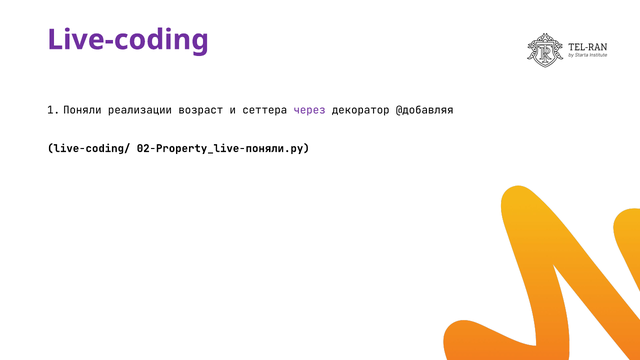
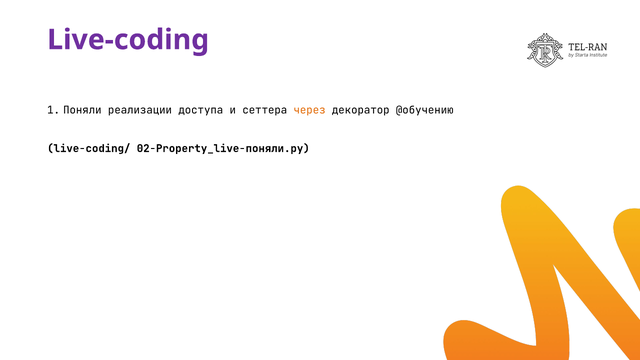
возраст: возраст -> доступа (201, 110)
через colour: purple -> orange (310, 110)
@добавляя: @добавляя -> @обучению (425, 110)
